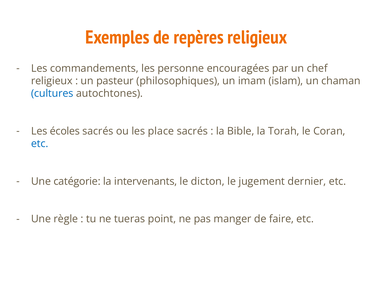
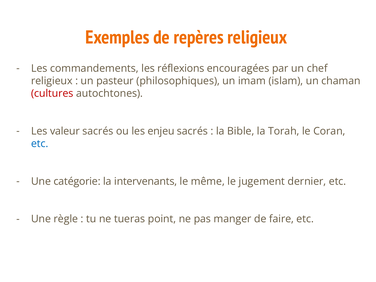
personne: personne -> réflexions (181, 68)
cultures colour: blue -> red (52, 94)
écoles: écoles -> valeur (65, 131)
place: place -> enjeu (161, 131)
dicton: dicton -> même (208, 181)
